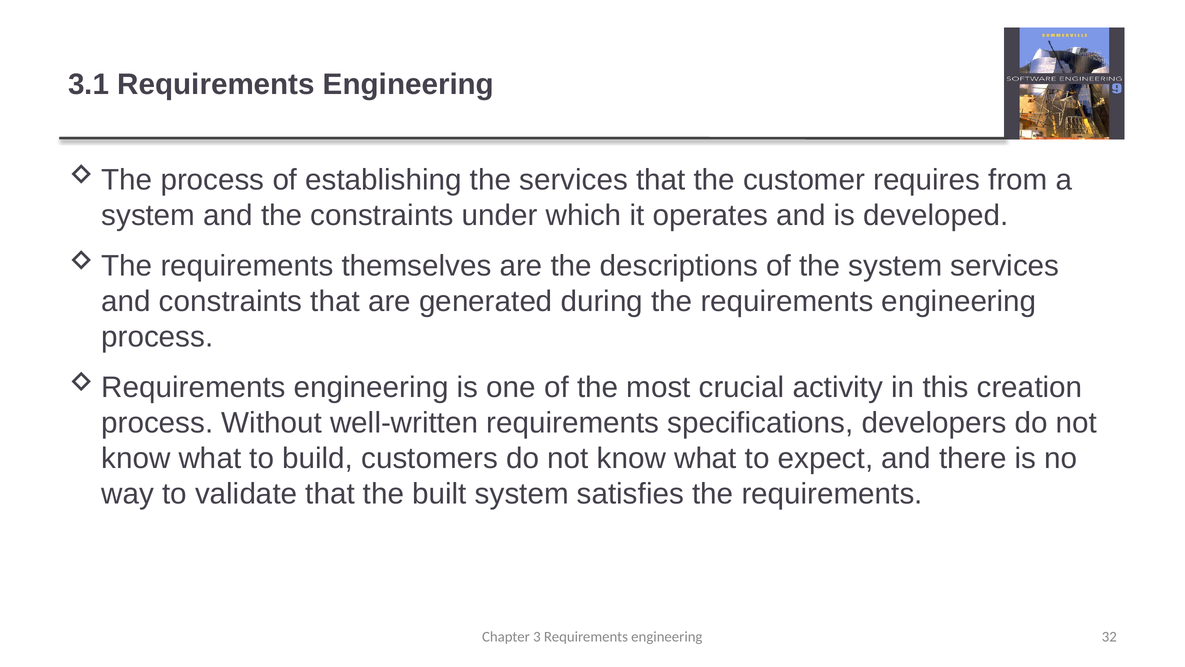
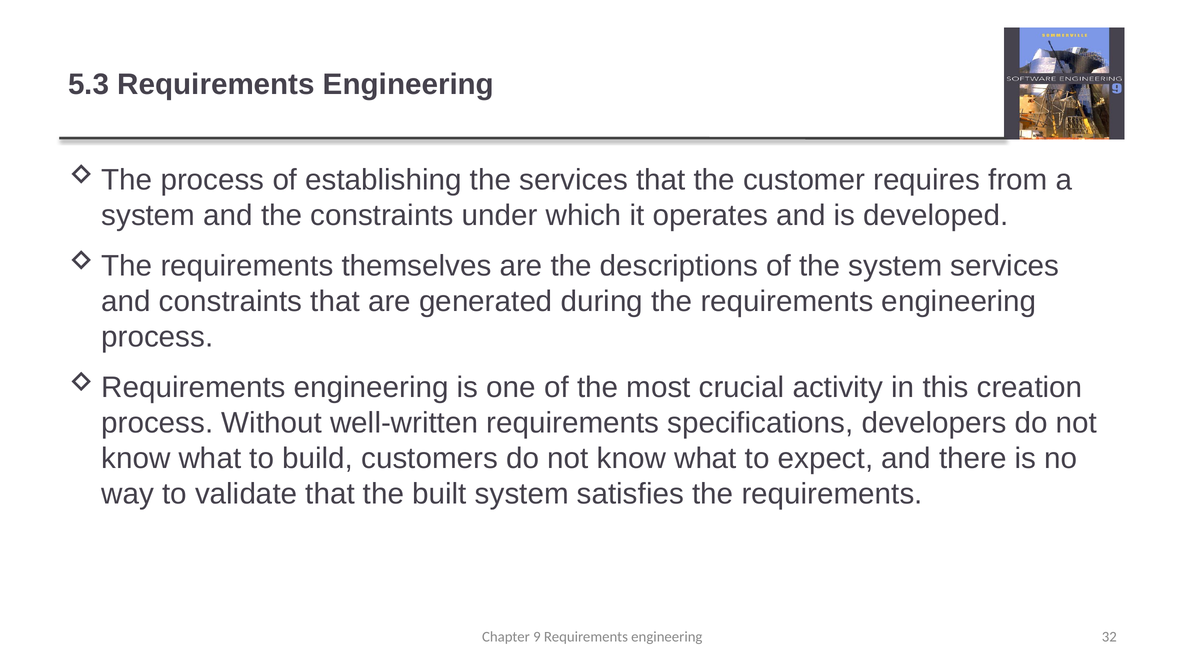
3.1: 3.1 -> 5.3 (89, 84)
3: 3 -> 9 (537, 637)
